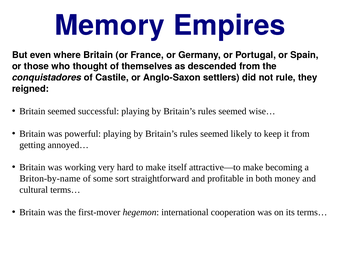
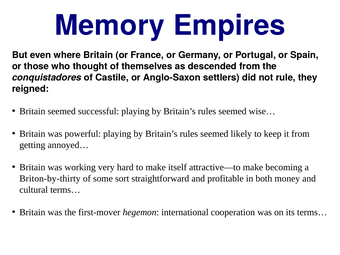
Briton-by-name: Briton-by-name -> Briton-by-thirty (50, 179)
